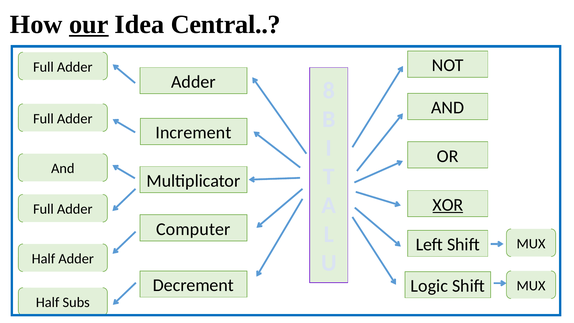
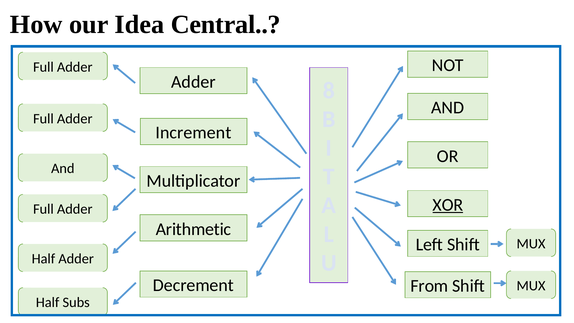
our underline: present -> none (89, 24)
Computer: Computer -> Arithmetic (193, 229)
Logic: Logic -> From (429, 286)
